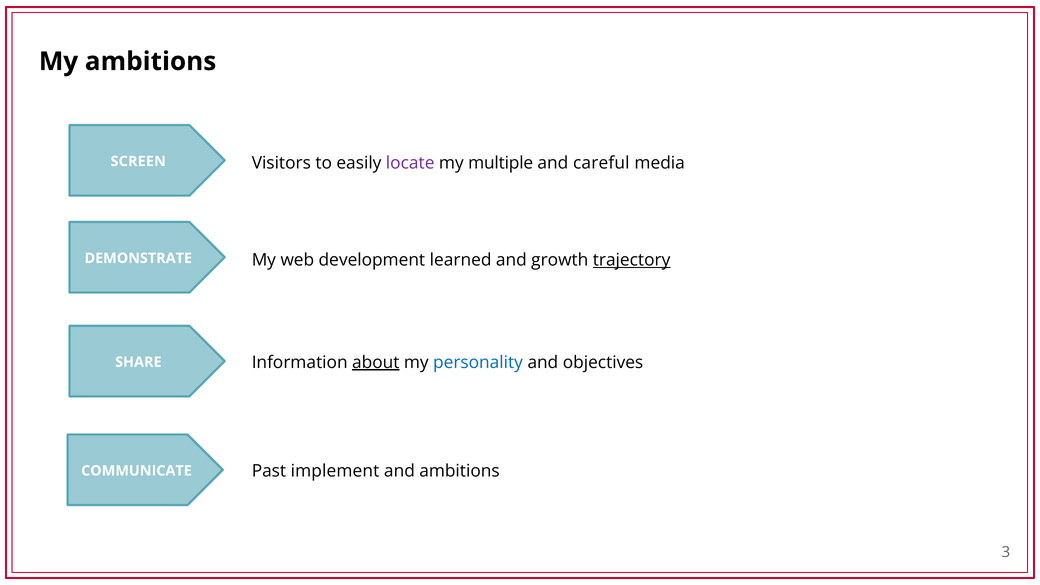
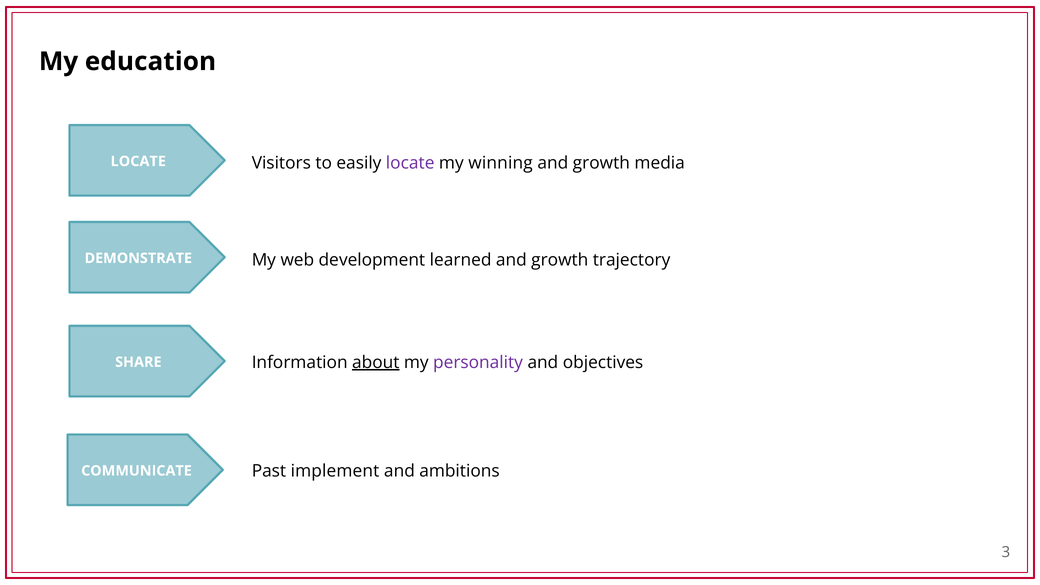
My ambitions: ambitions -> education (150, 61)
SCREEN: SCREEN -> LOCATE (138, 161)
multiple: multiple -> winning (501, 163)
careful: careful -> growth (601, 163)
trajectory underline: present -> none (632, 260)
personality colour: blue -> purple (478, 362)
